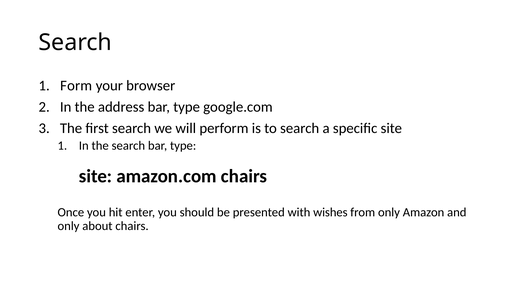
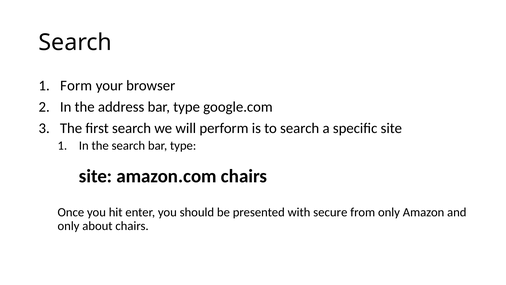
wishes: wishes -> secure (330, 212)
